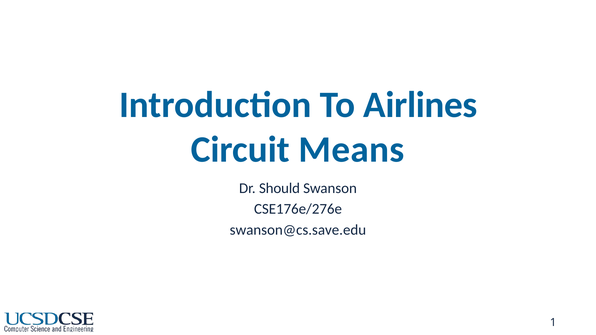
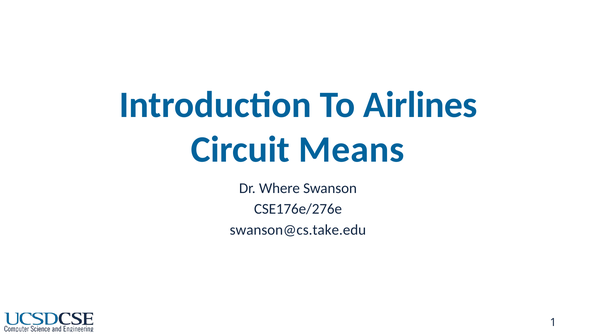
Should: Should -> Where (279, 188)
swanson@cs.save.edu: swanson@cs.save.edu -> swanson@cs.take.edu (298, 230)
